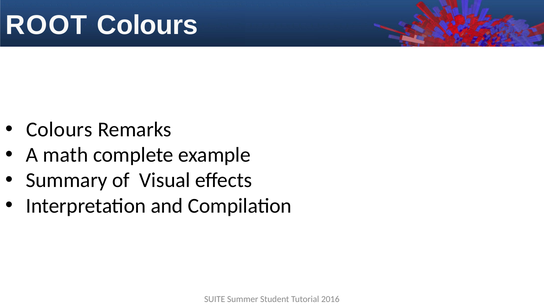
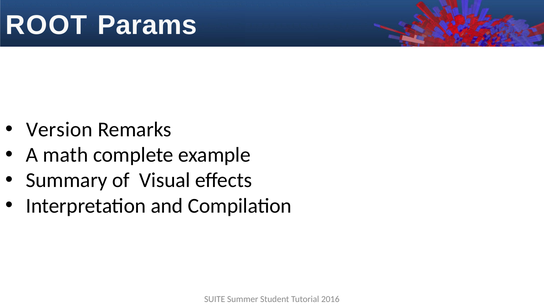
ROOT Colours: Colours -> Params (147, 25)
Colours: Colours -> Version (59, 130)
